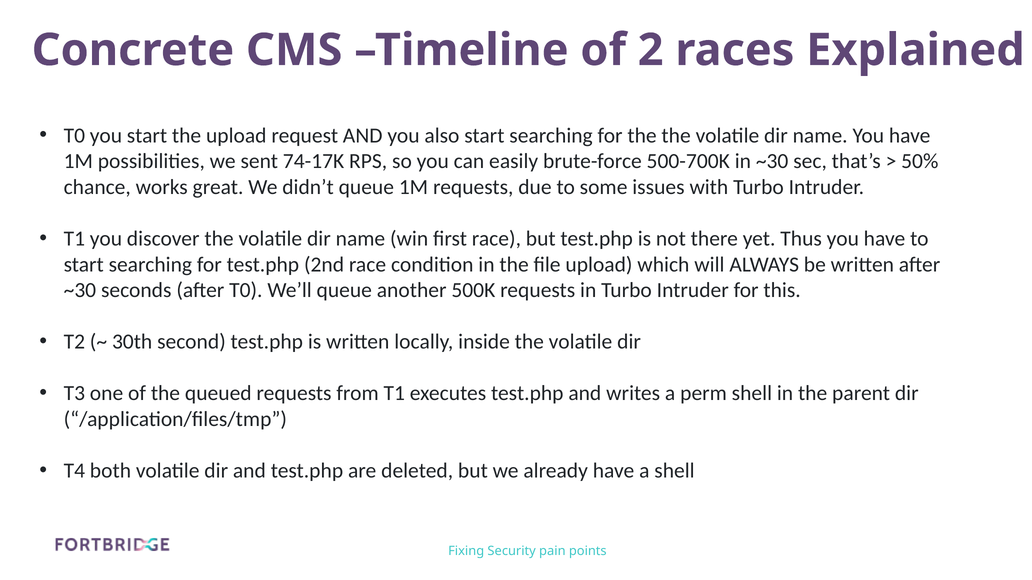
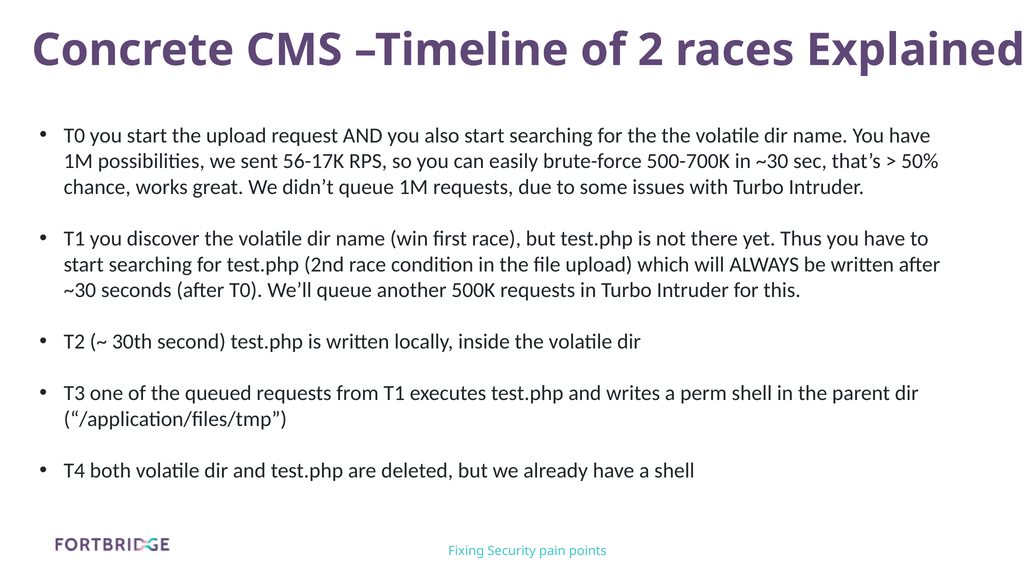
74-17K: 74-17K -> 56-17K (314, 161)
